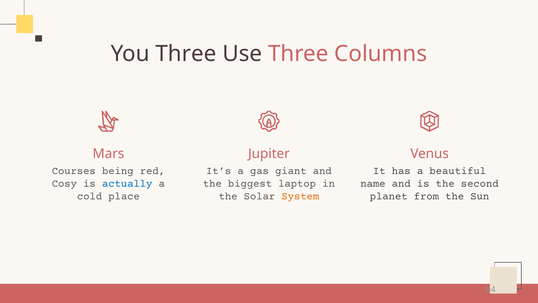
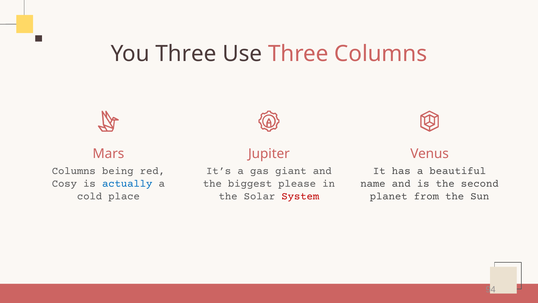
Courses: Courses -> Columns (74, 171)
laptop: laptop -> please (297, 183)
System colour: orange -> red (300, 196)
